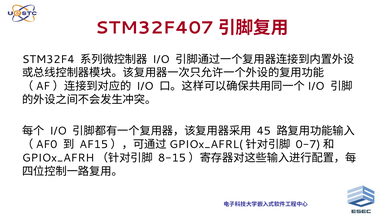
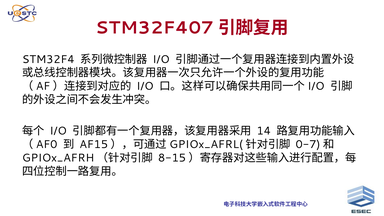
45: 45 -> 14 (264, 131)
